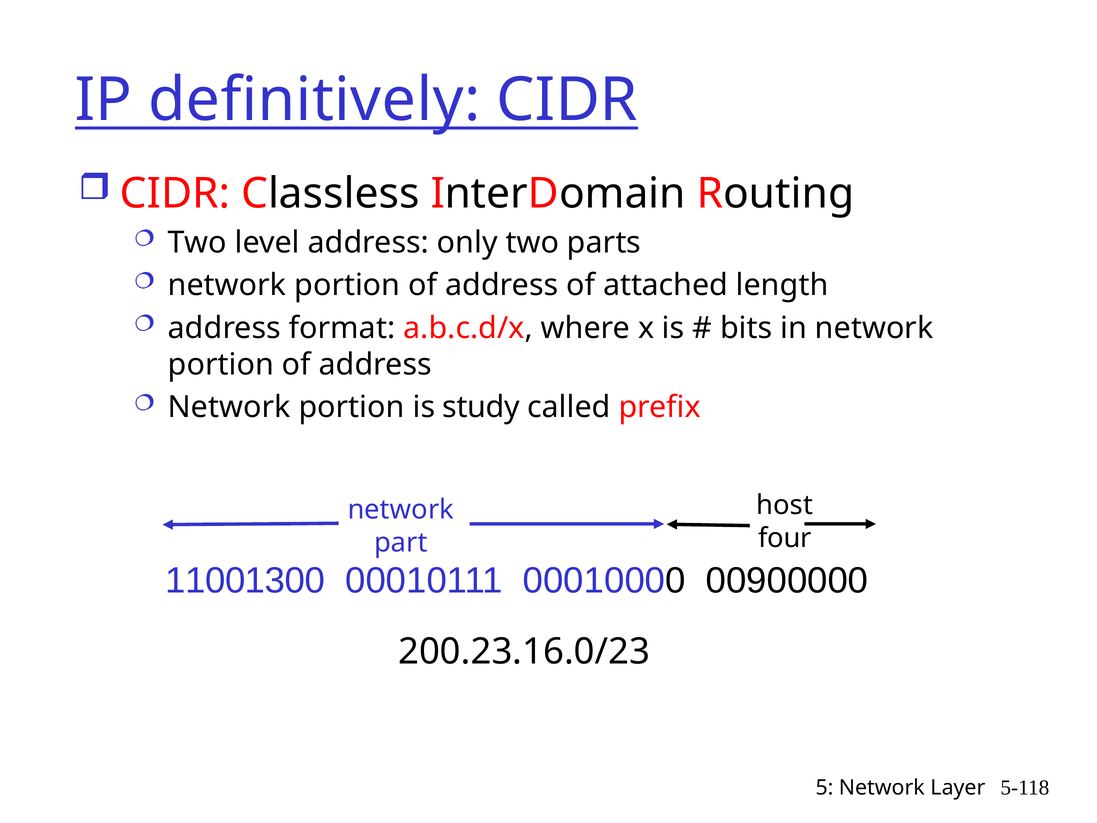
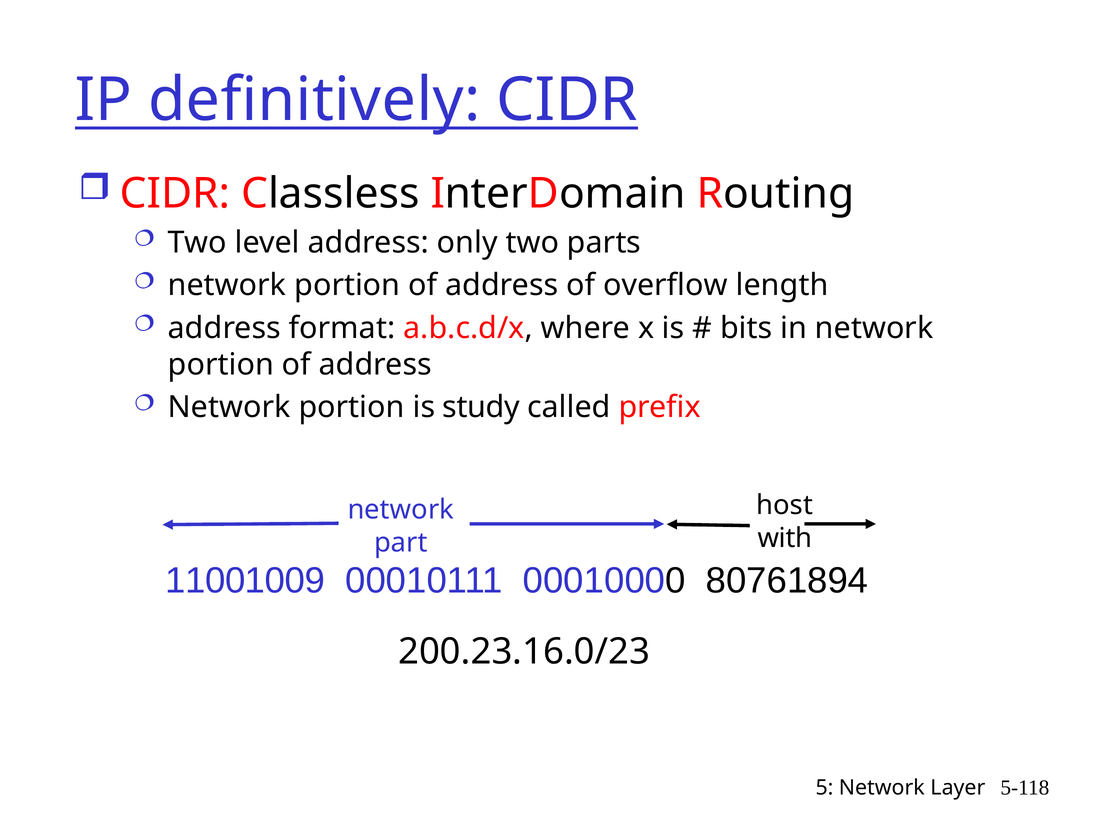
attached: attached -> overflow (665, 285)
four: four -> with (785, 538)
11001300: 11001300 -> 11001009 (245, 580)
00900000: 00900000 -> 80761894 (787, 580)
